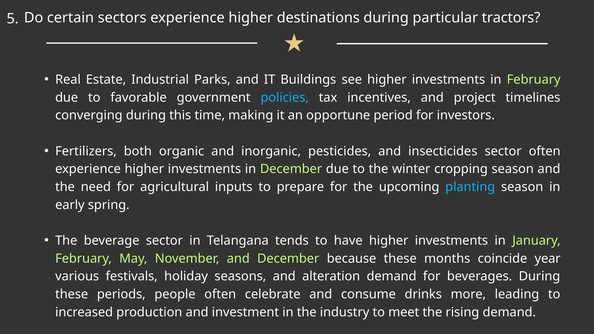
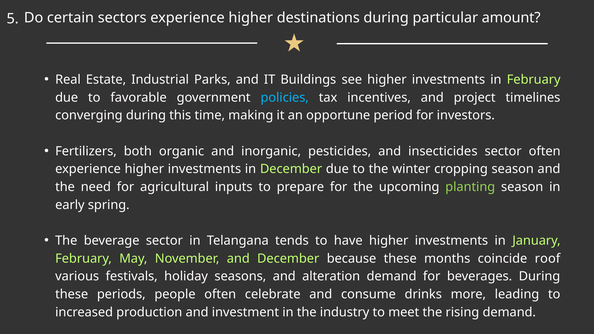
tractors: tractors -> amount (511, 18)
planting colour: light blue -> light green (470, 187)
year: year -> roof (548, 259)
